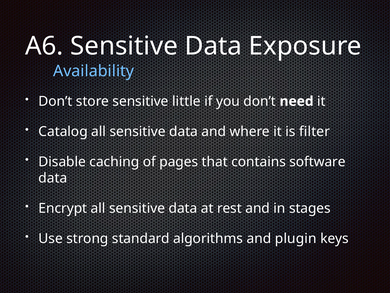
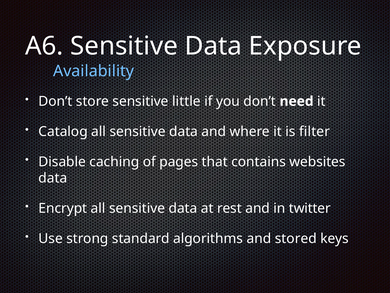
software: software -> websites (317, 161)
stages: stages -> twitter (310, 208)
plugin: plugin -> stored (296, 238)
